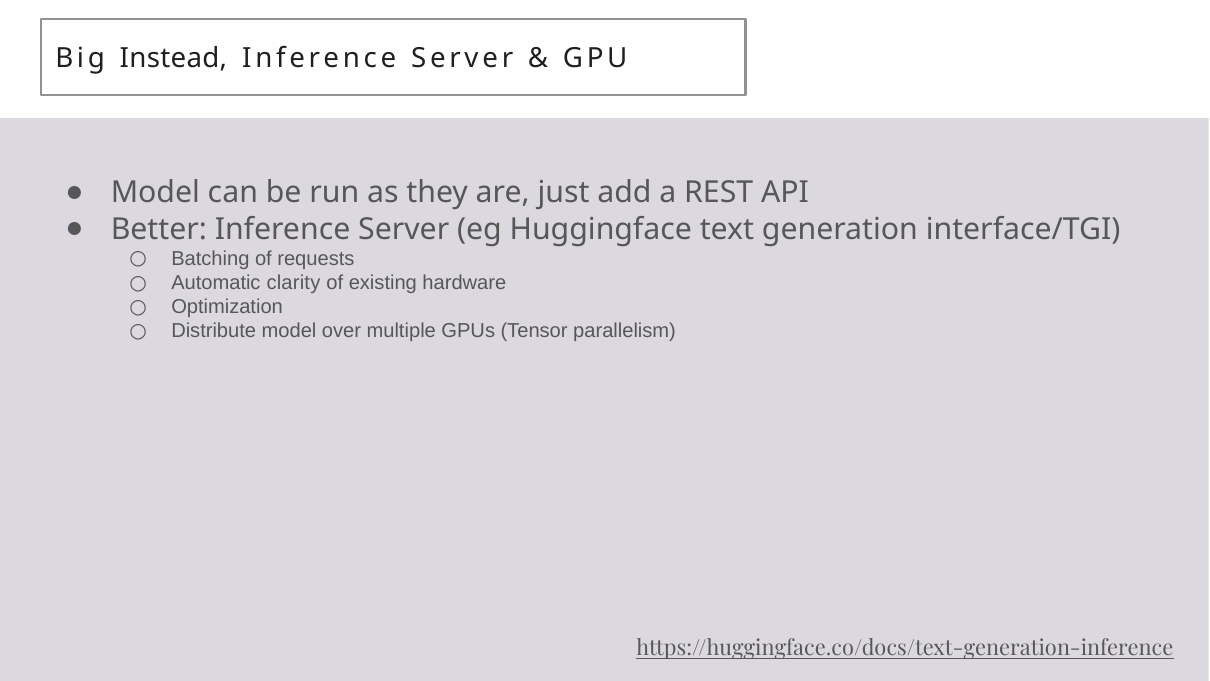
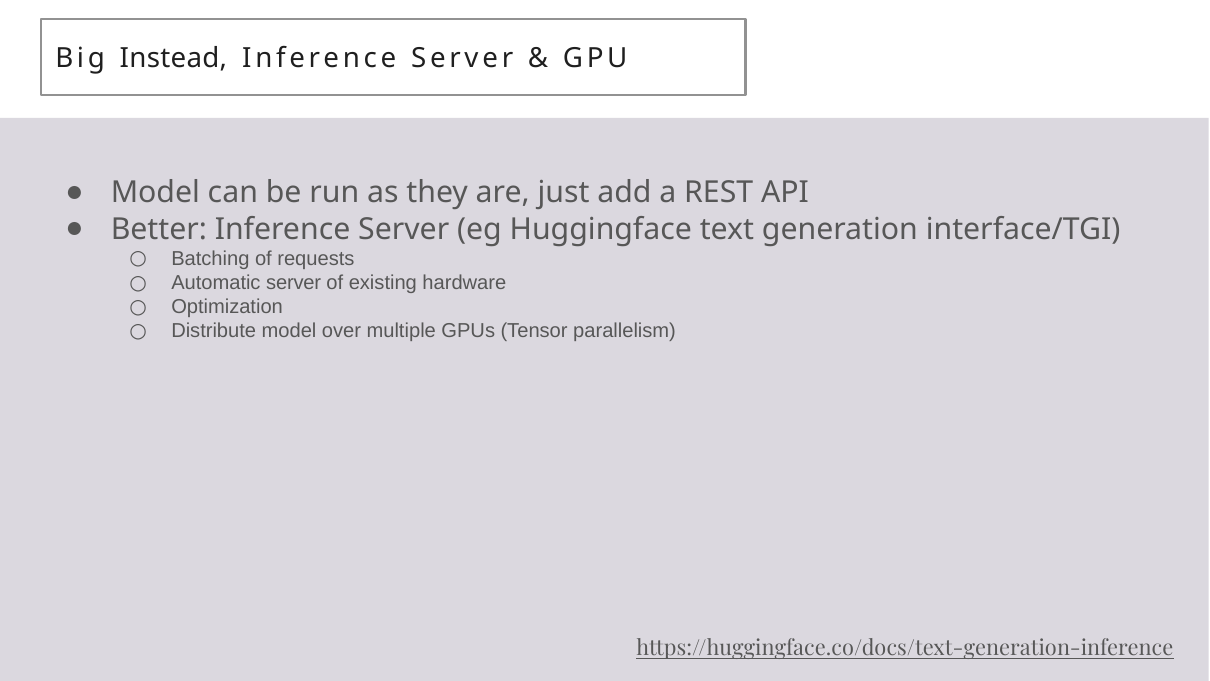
Automatic clarity: clarity -> server (294, 283)
